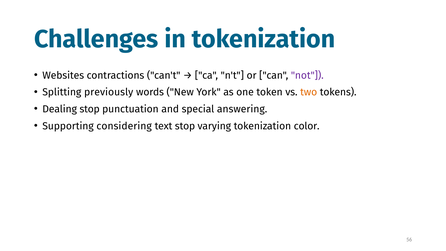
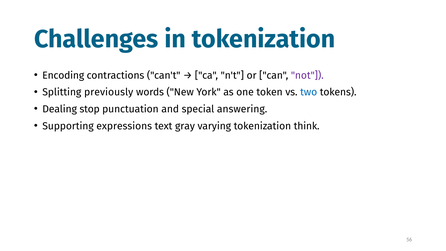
Websites: Websites -> Encoding (63, 75)
two colour: orange -> blue (309, 92)
considering: considering -> expressions (124, 126)
text stop: stop -> gray (185, 126)
color: color -> think (307, 126)
